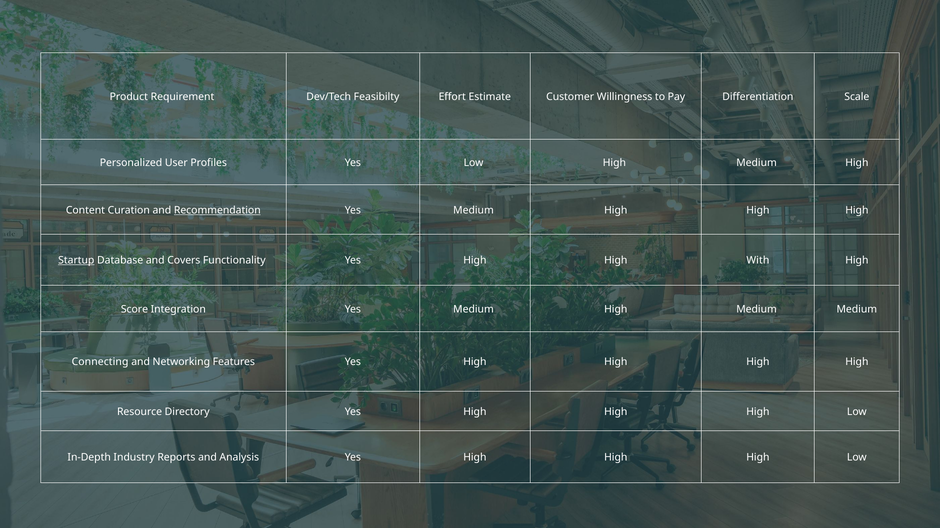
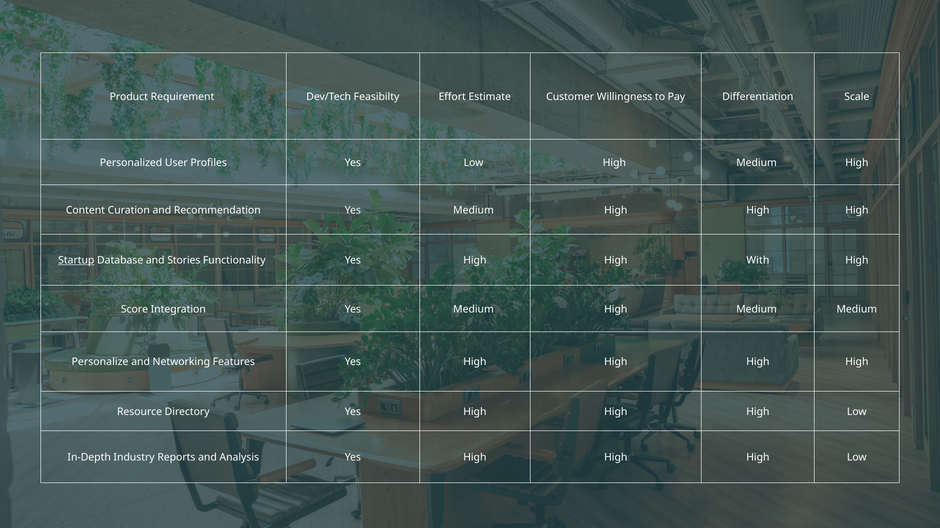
Recommendation underline: present -> none (217, 210)
Covers: Covers -> Stories (184, 261)
Connecting: Connecting -> Personalize (100, 363)
